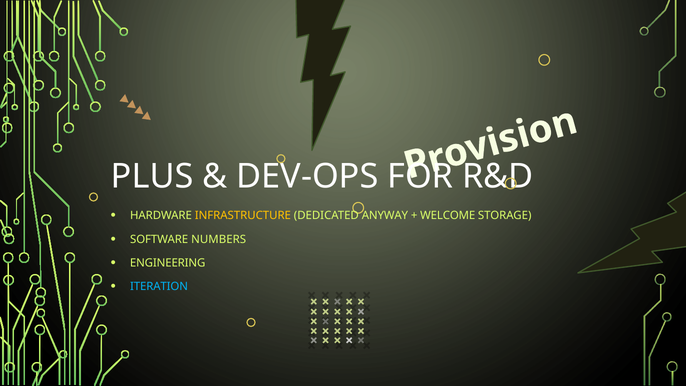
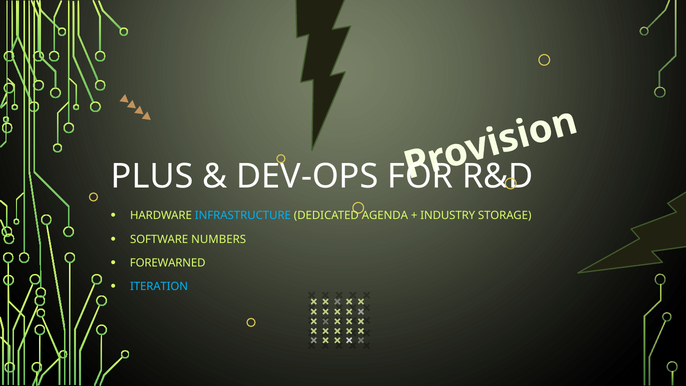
INFRASTRUCTURE colour: yellow -> light blue (243, 216)
ANYWAY: ANYWAY -> AGENDA (385, 216)
WELCOME: WELCOME -> INDUSTRY (448, 216)
ENGINEERING: ENGINEERING -> FOREWARNED (168, 263)
